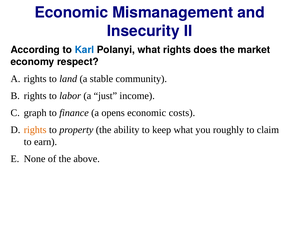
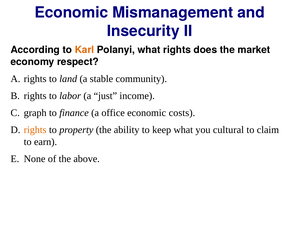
Karl colour: blue -> orange (84, 50)
opens: opens -> office (113, 113)
roughly: roughly -> cultural (228, 130)
